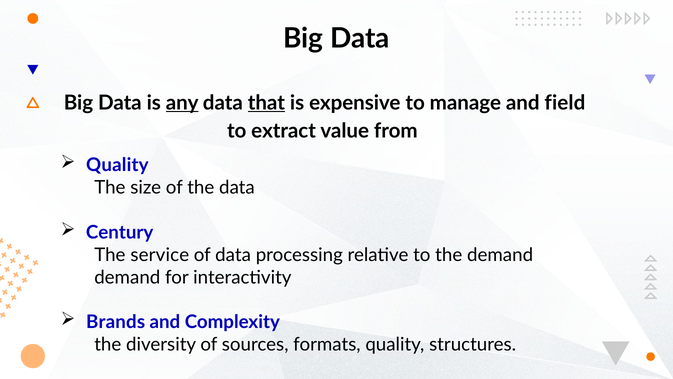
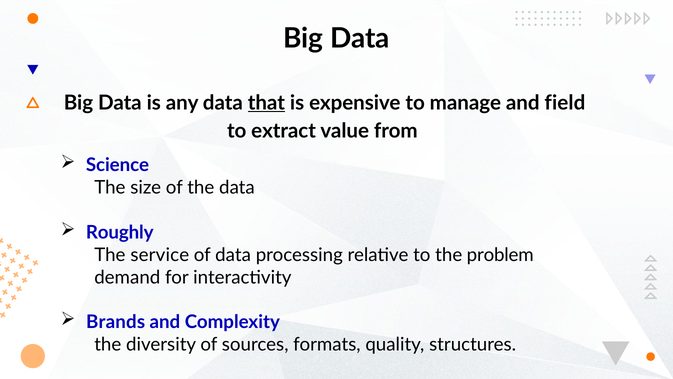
any underline: present -> none (182, 103)
Quality: Quality -> Science (117, 165)
Century: Century -> Roughly (120, 232)
the demand: demand -> problem (500, 255)
